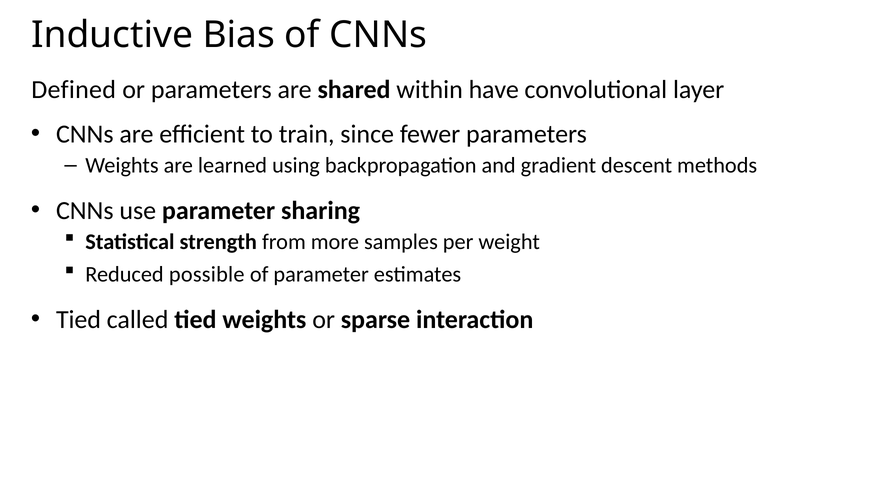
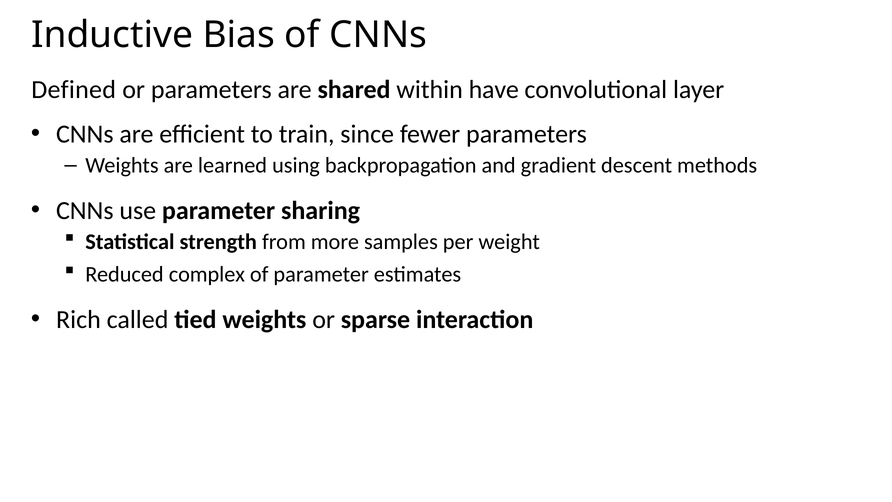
possible: possible -> complex (207, 274)
Tied: Tied -> Rich (78, 319)
